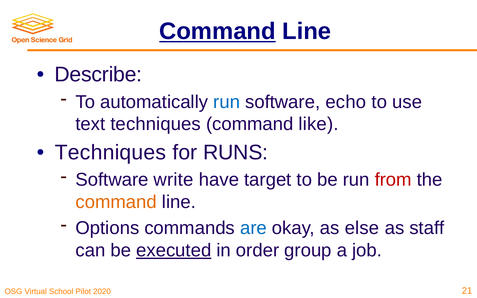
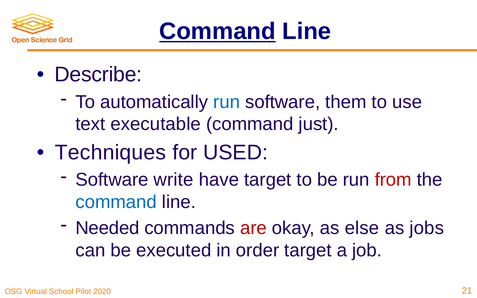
echo: echo -> them (346, 102)
text techniques: techniques -> executable (156, 124)
like: like -> just (319, 124)
RUNS: RUNS -> USED (235, 153)
command colour: orange -> blue (116, 202)
Options: Options -> Needed (107, 228)
are colour: blue -> red (253, 228)
staff: staff -> jobs (427, 228)
executed underline: present -> none (174, 250)
order group: group -> target (308, 250)
